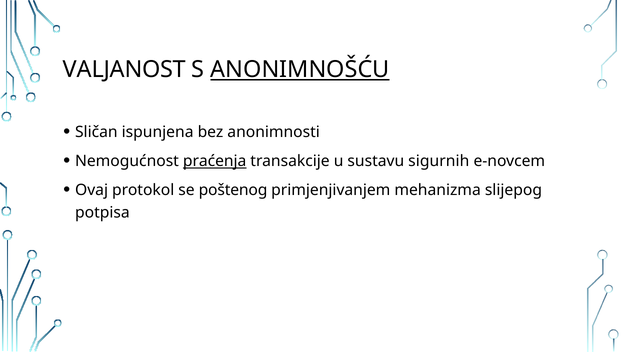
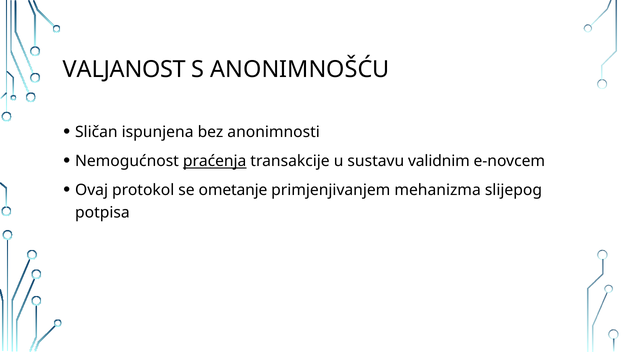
ANONIMNOŠĆU underline: present -> none (300, 70)
sigurnih: sigurnih -> validnim (439, 161)
poštenog: poštenog -> ometanje (233, 190)
